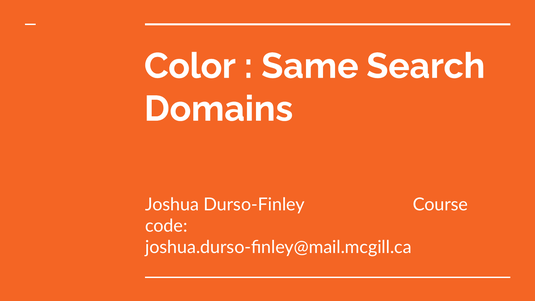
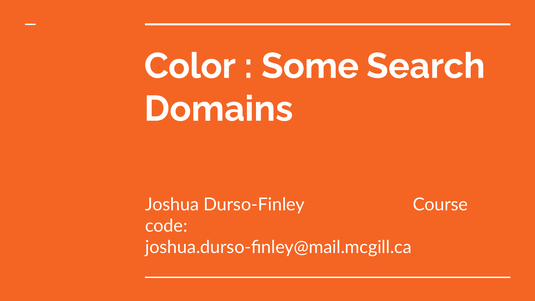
Same: Same -> Some (310, 66)
